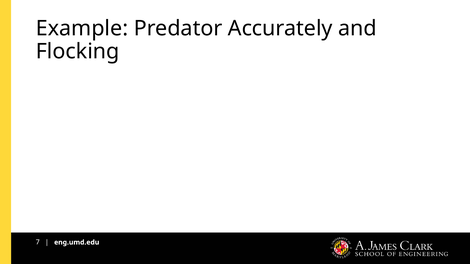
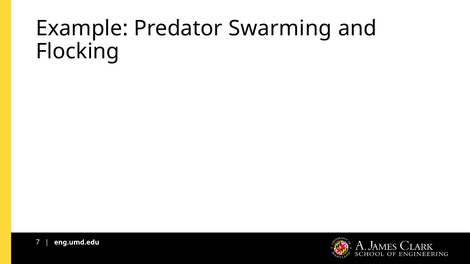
Accurately: Accurately -> Swarming (280, 28)
